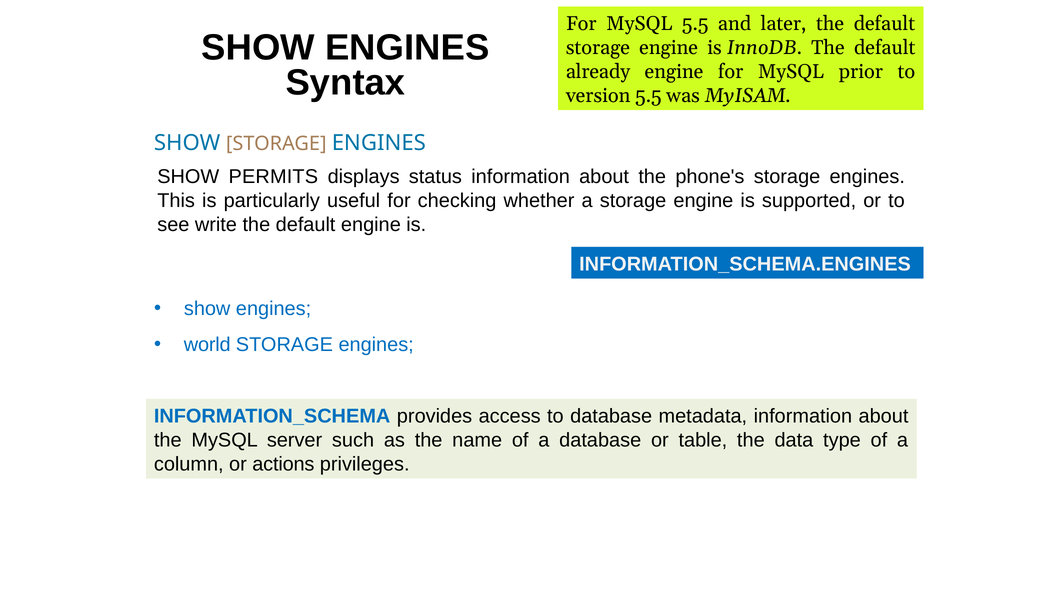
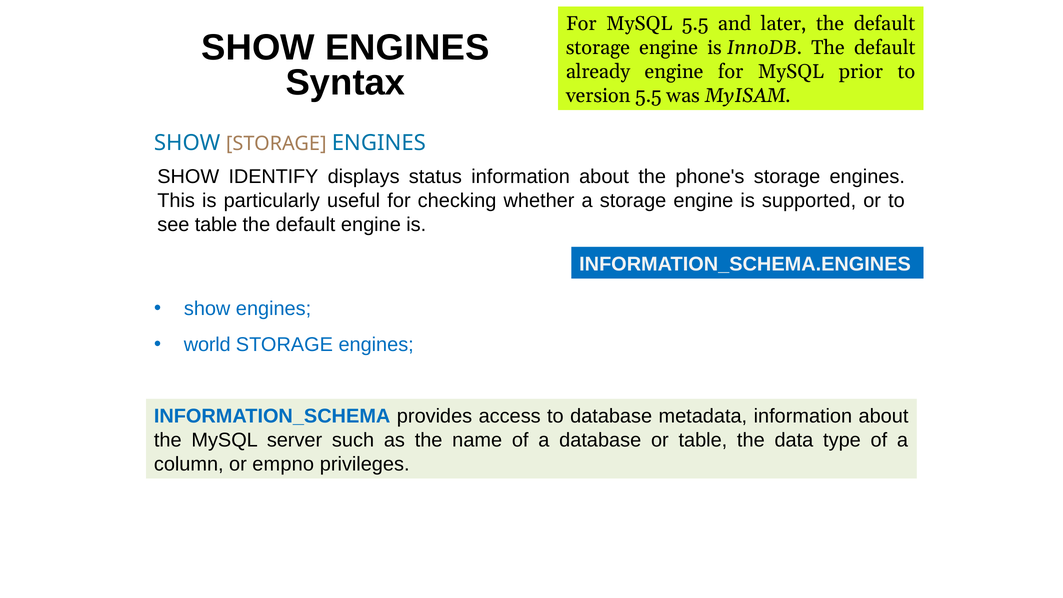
PERMITS: PERMITS -> IDENTIFY (273, 177)
see write: write -> table (216, 225)
actions: actions -> empno (283, 464)
